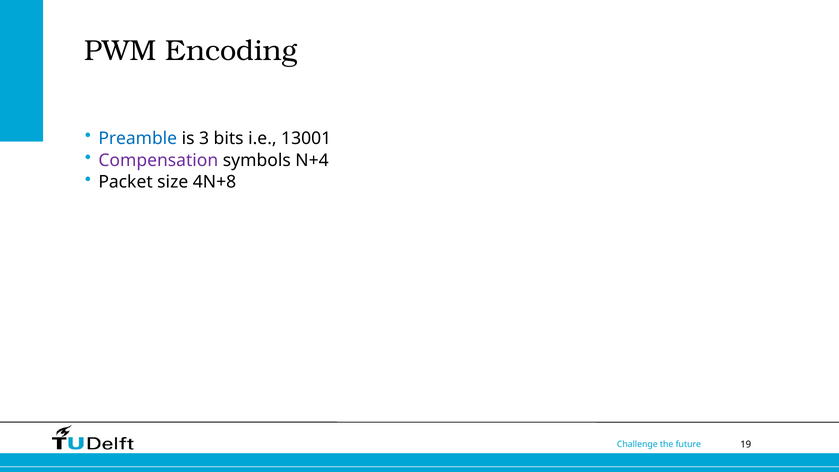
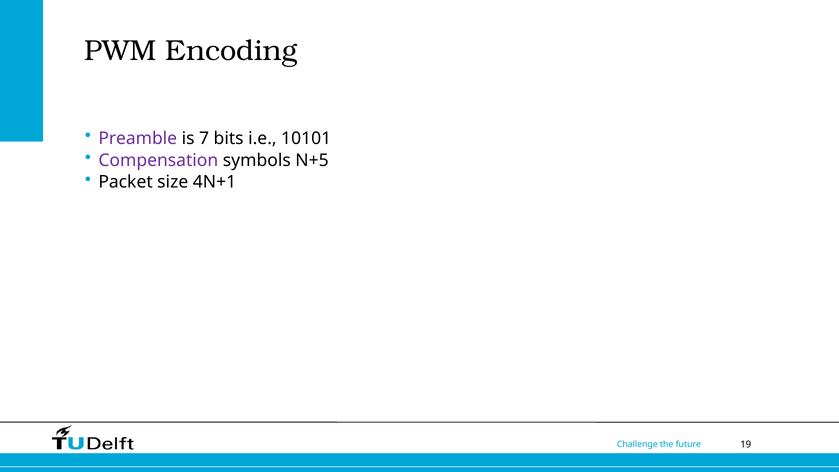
Preamble colour: blue -> purple (138, 138)
3: 3 -> 7 (204, 138)
13001: 13001 -> 10101 (306, 138)
N+4: N+4 -> N+5 (312, 160)
4N+8: 4N+8 -> 4N+1 (215, 182)
